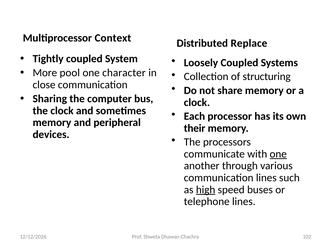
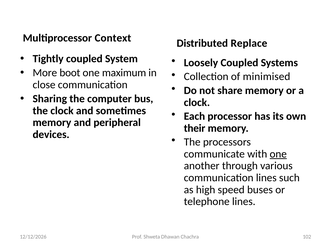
pool: pool -> boot (70, 73)
character: character -> maximum (124, 73)
structuring: structuring -> minimised (267, 77)
high underline: present -> none (206, 190)
